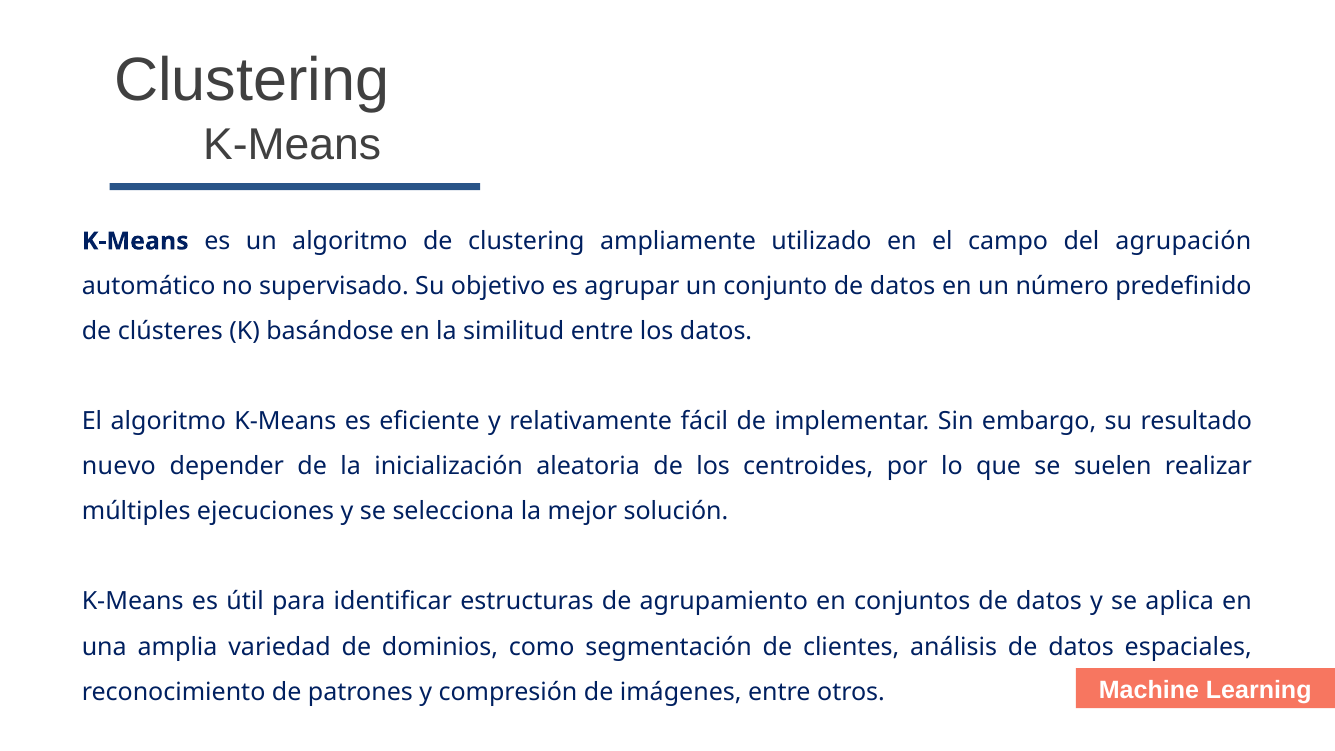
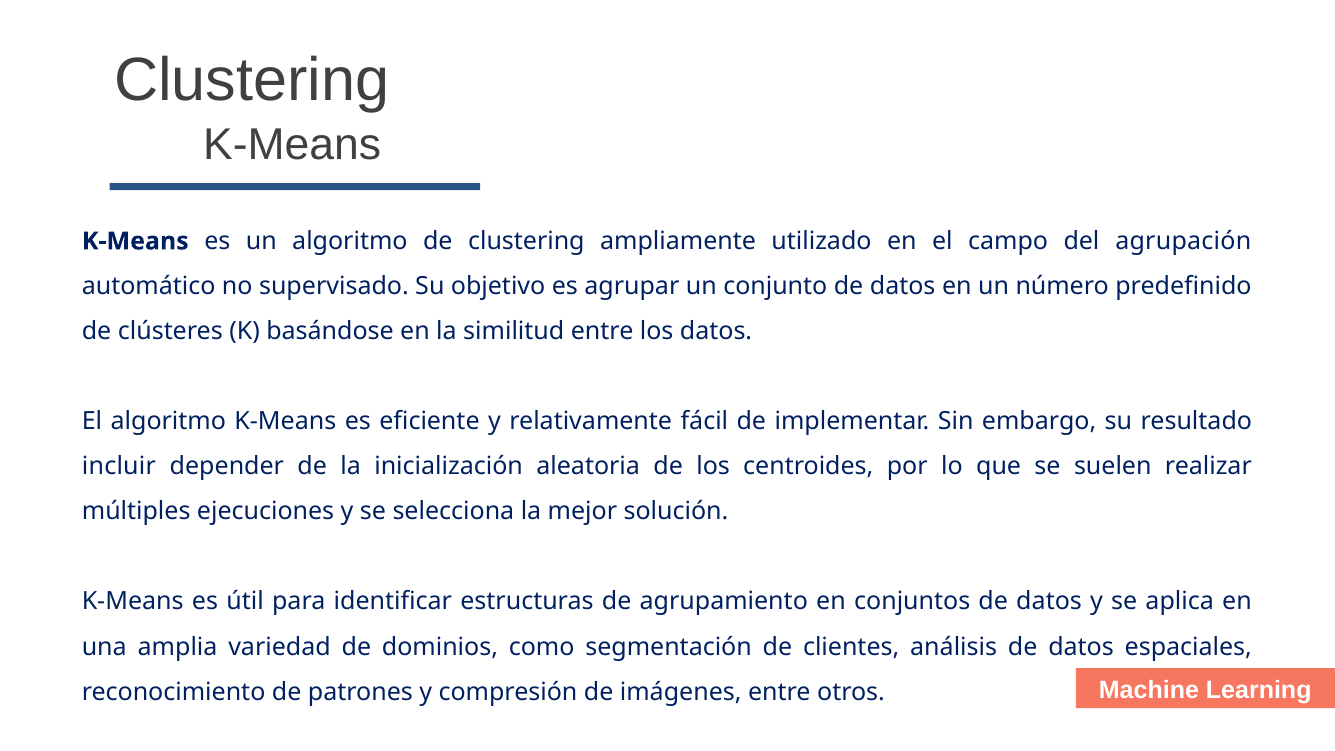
nuevo: nuevo -> incluir (119, 466)
